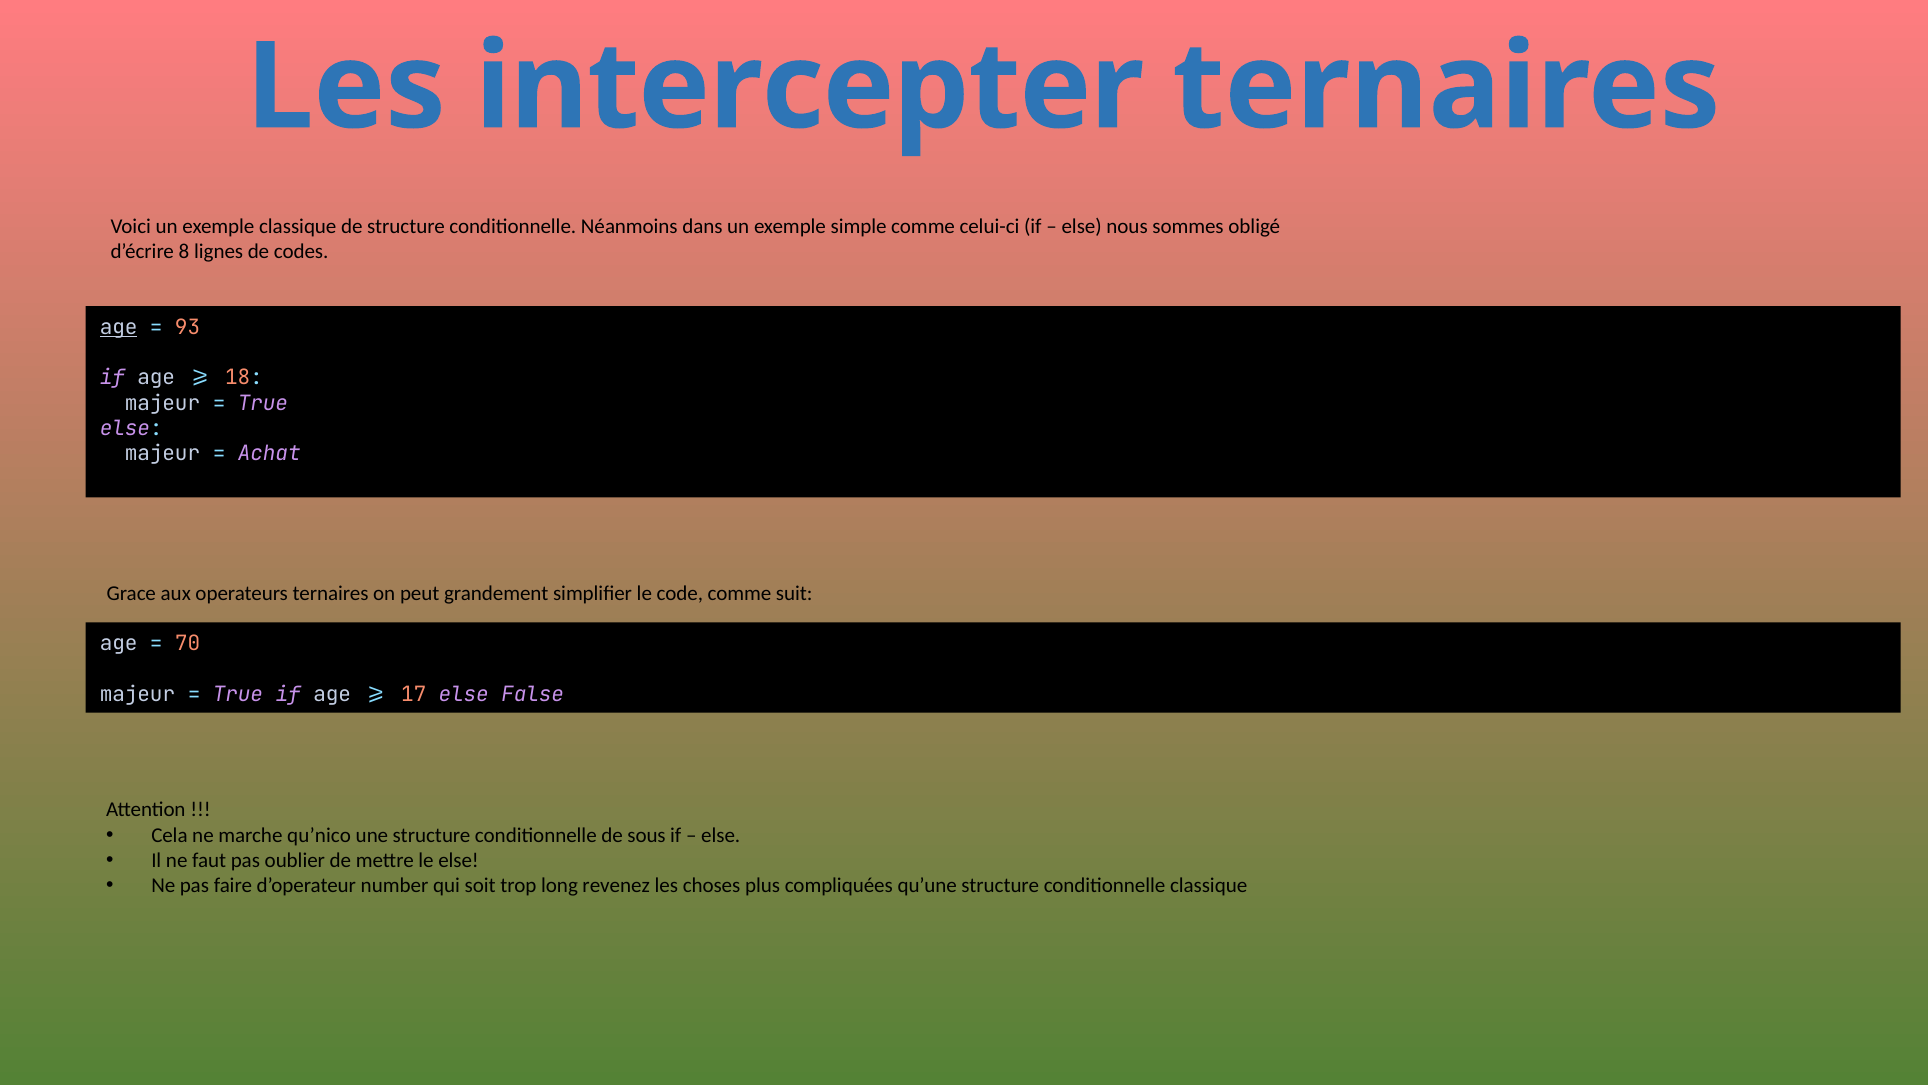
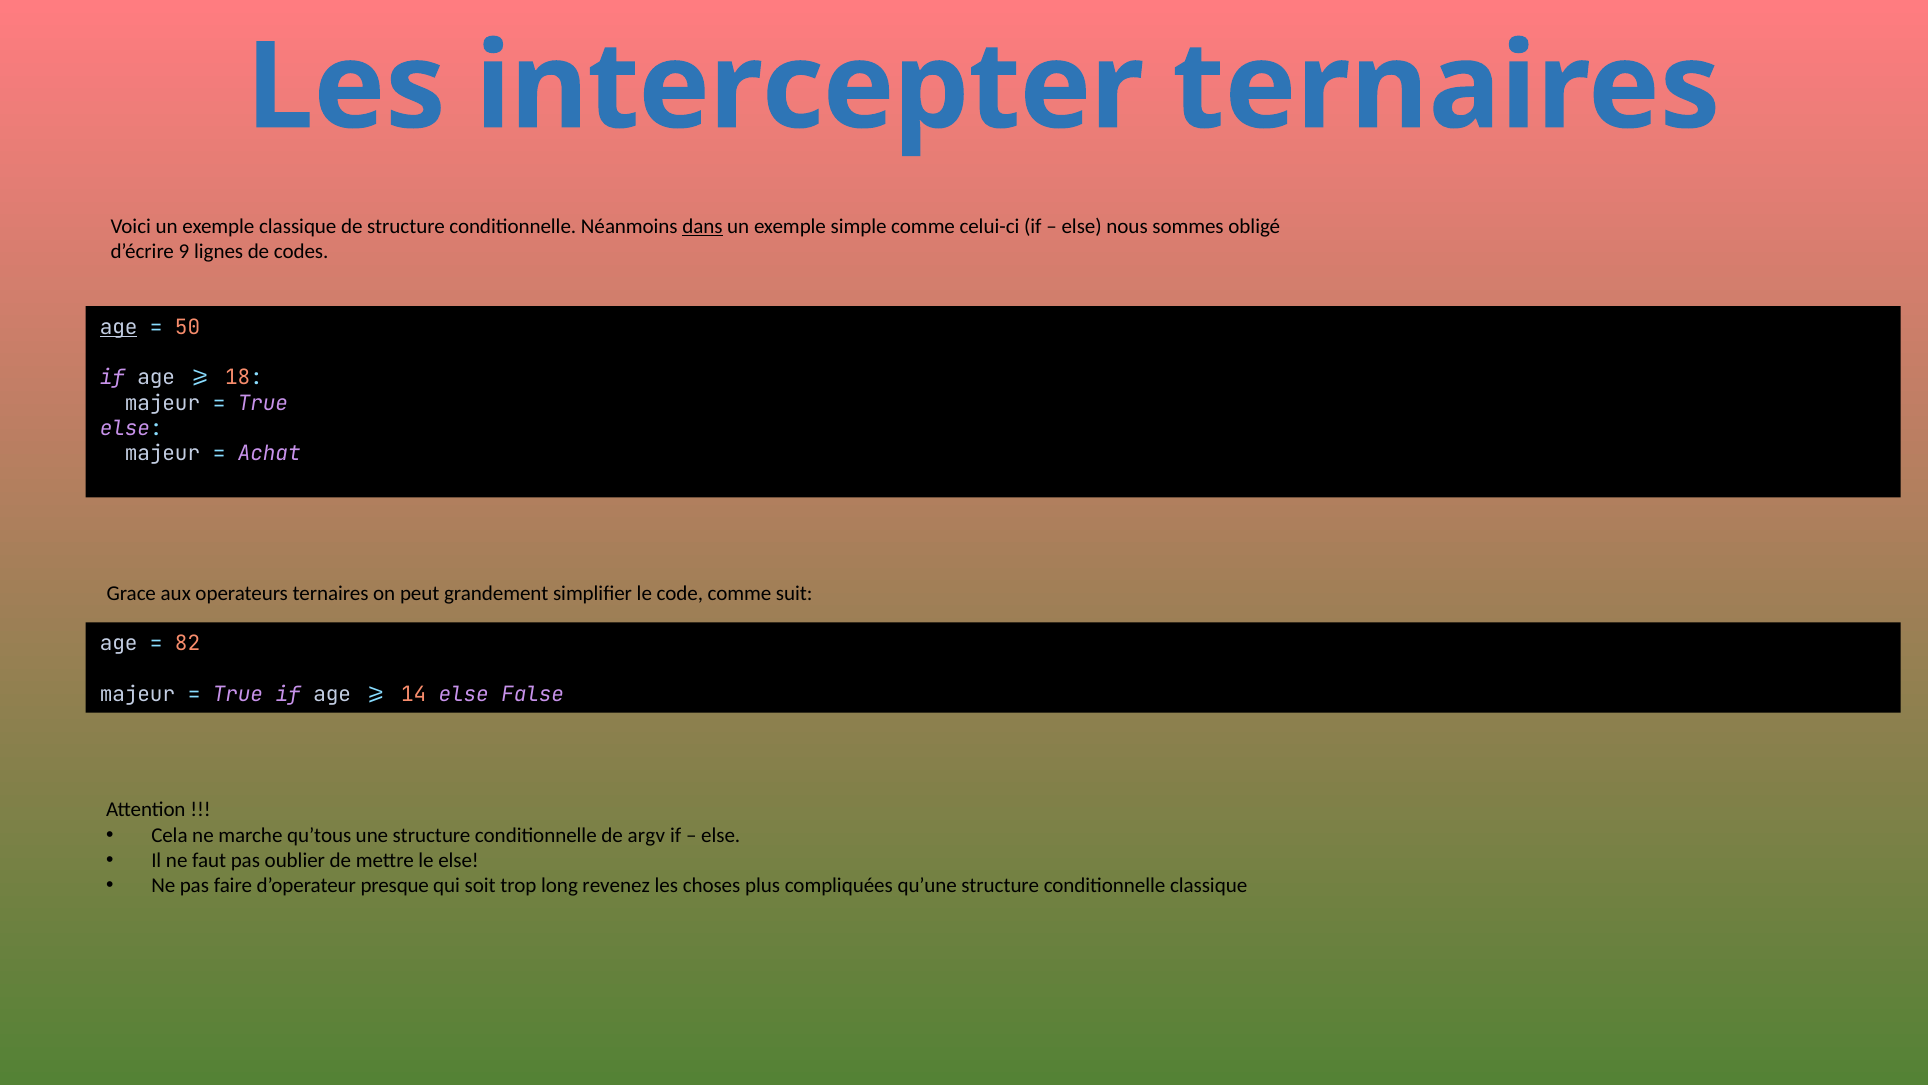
dans underline: none -> present (703, 226)
8: 8 -> 9 (184, 251)
93: 93 -> 50 (188, 327)
70: 70 -> 82 (188, 643)
17: 17 -> 14 (414, 694)
qu’nico: qu’nico -> qu’tous (319, 835)
sous: sous -> argv (646, 835)
number: number -> presque (395, 885)
